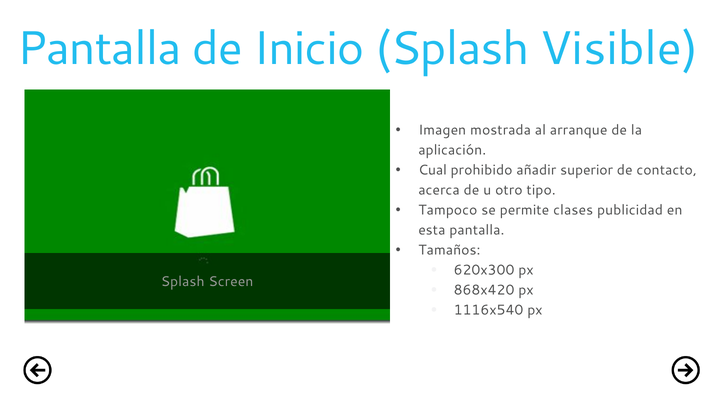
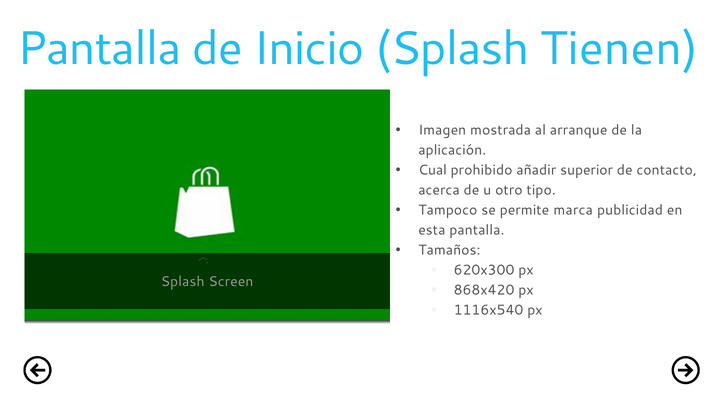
Visible: Visible -> Tienen (619, 49)
clases: clases -> marca (573, 210)
